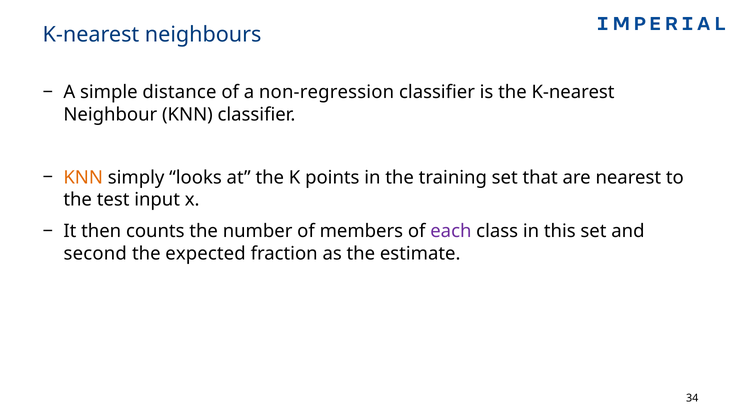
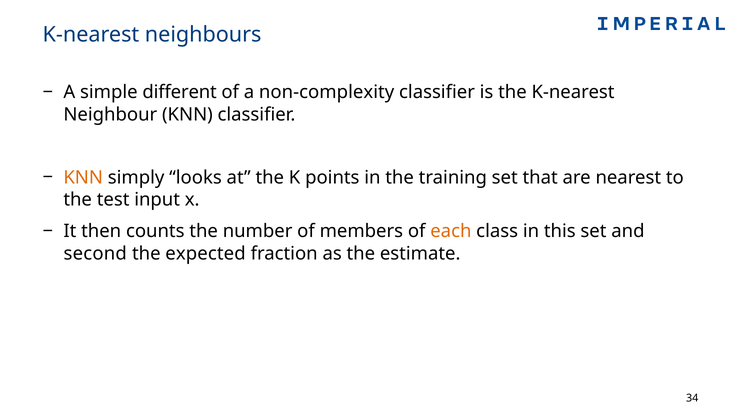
distance: distance -> different (180, 92)
non-regression: non-regression -> non-complexity (327, 92)
each colour: purple -> orange (451, 231)
